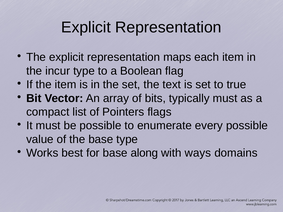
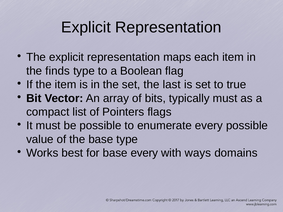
incur: incur -> finds (58, 71)
text: text -> last (172, 85)
base along: along -> every (144, 153)
